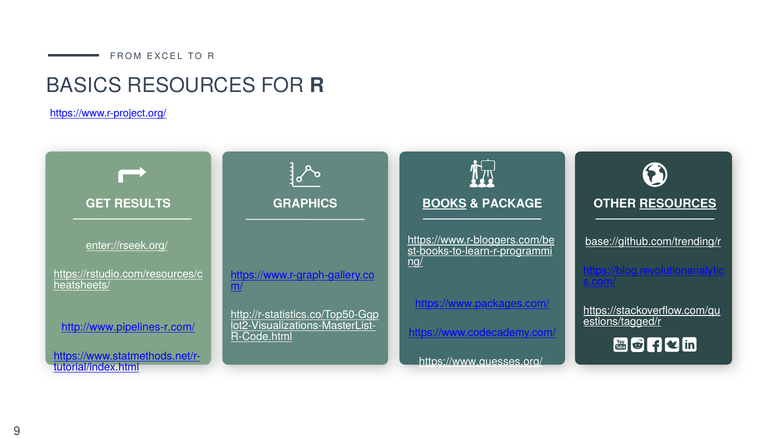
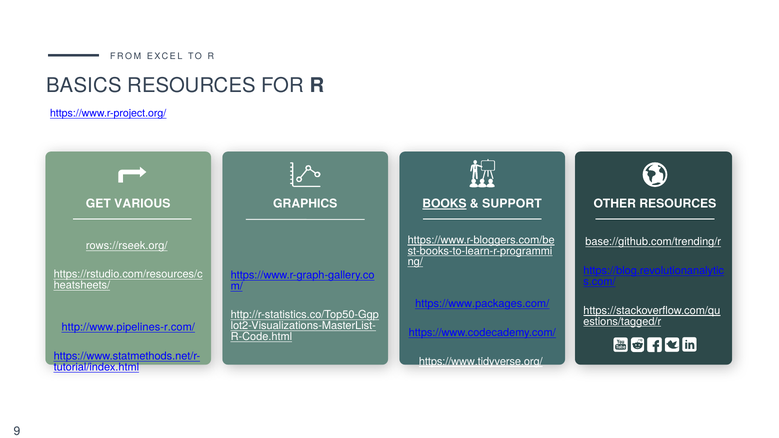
PACKAGE: PACKAGE -> SUPPORT (512, 204)
RESULTS: RESULTS -> VARIOUS (142, 204)
RESOURCES underline: present -> none (678, 204)
enter://rseek.org/: enter://rseek.org/ -> rows://rseek.org/ (127, 246)
https://www.guesses.org/: https://www.guesses.org/ -> https://www.tidyverse.org/ (481, 362)
